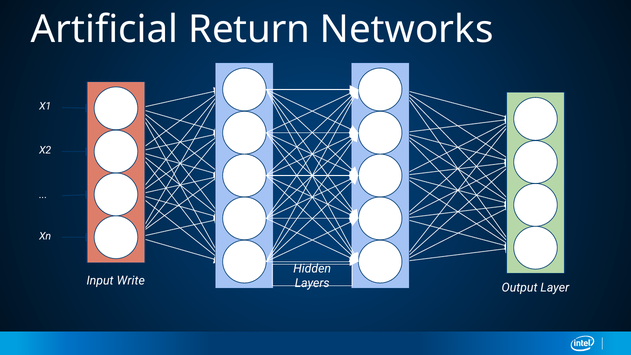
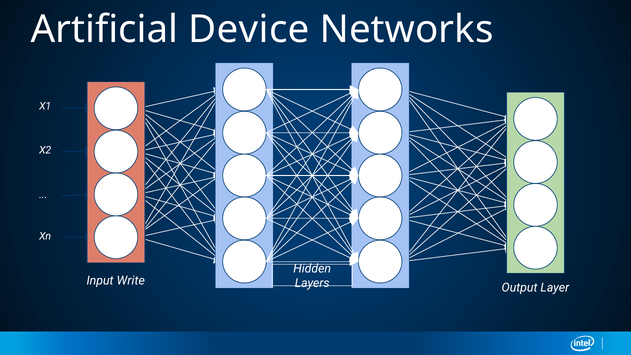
Return: Return -> Device (249, 29)
